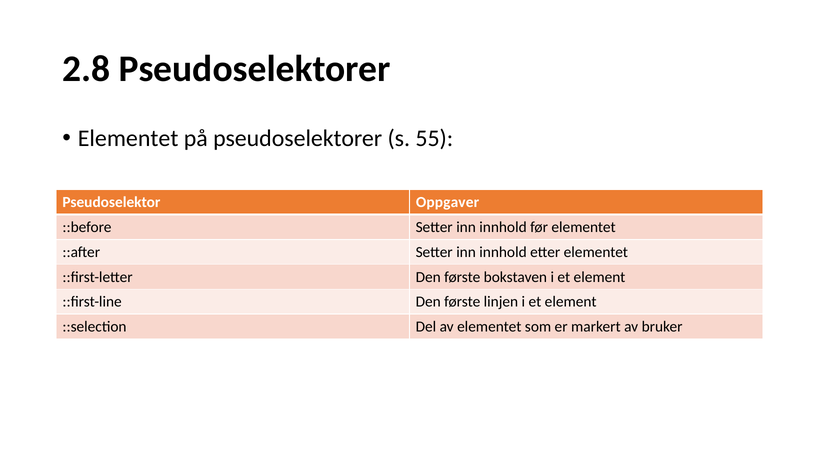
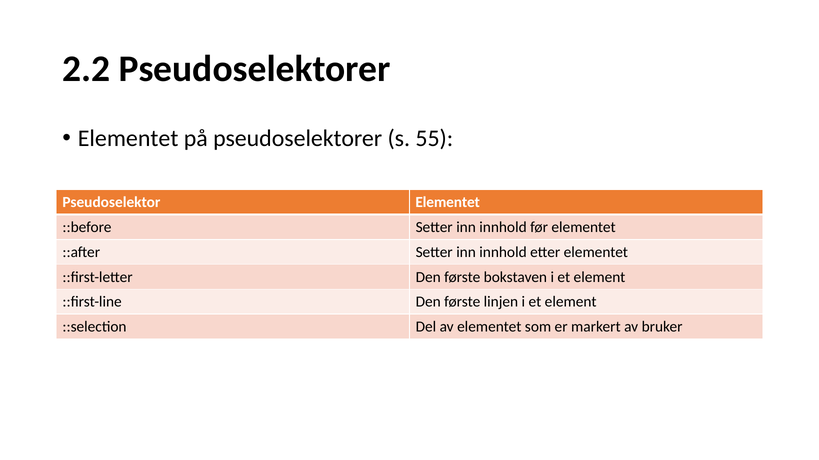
2.8: 2.8 -> 2.2 (86, 69)
Pseudoselektor Oppgaver: Oppgaver -> Elementet (448, 203)
